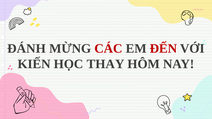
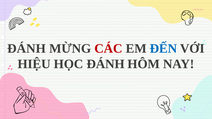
ĐẾN colour: red -> blue (163, 49)
KIẾN: KIẾN -> HIỆU (34, 64)
HỌC THAY: THAY -> ĐÁNH (106, 64)
